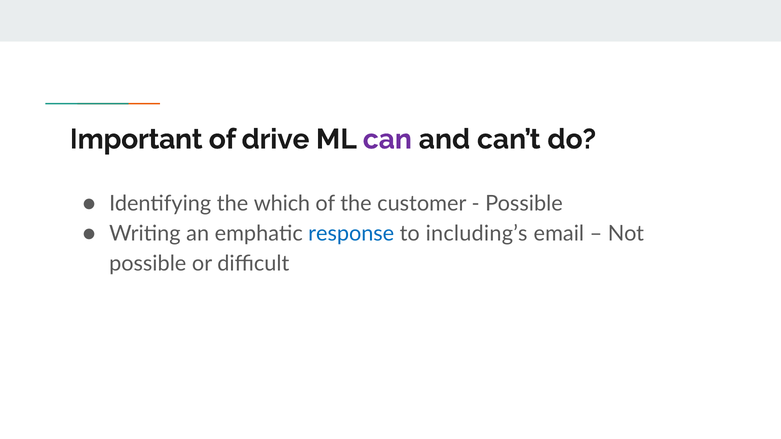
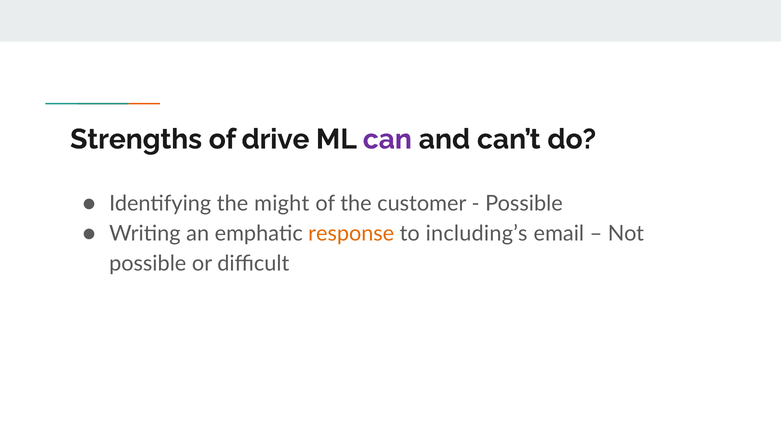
Important: Important -> Strengths (136, 139)
which: which -> might (282, 204)
response colour: blue -> orange (351, 234)
